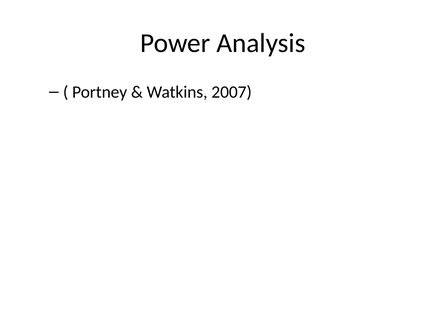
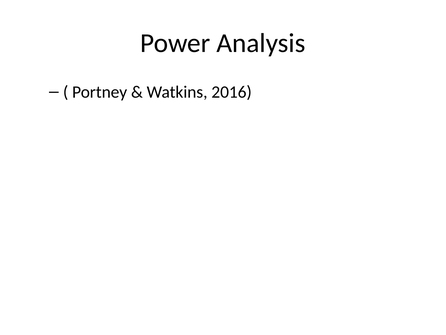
2007: 2007 -> 2016 (232, 92)
